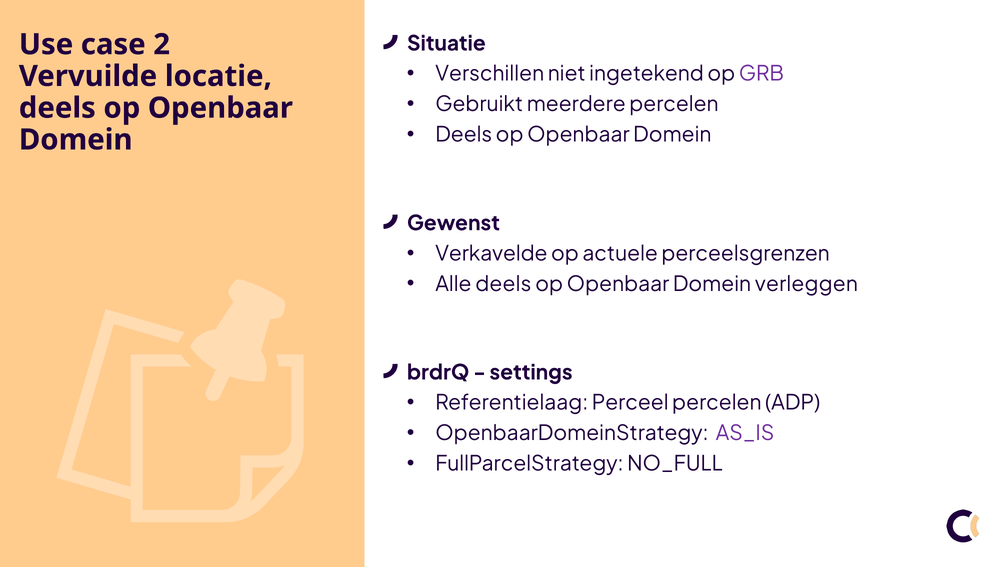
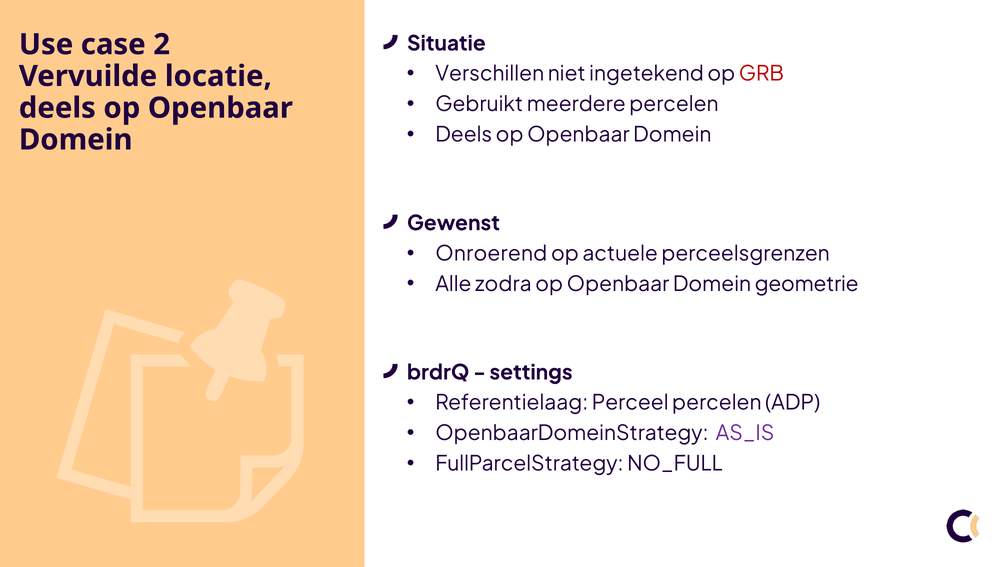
GRB colour: purple -> red (761, 74)
Verkavelde: Verkavelde -> Onroerend (491, 254)
Alle deels: deels -> zodra (503, 284)
verleggen: verleggen -> geometrie (807, 284)
